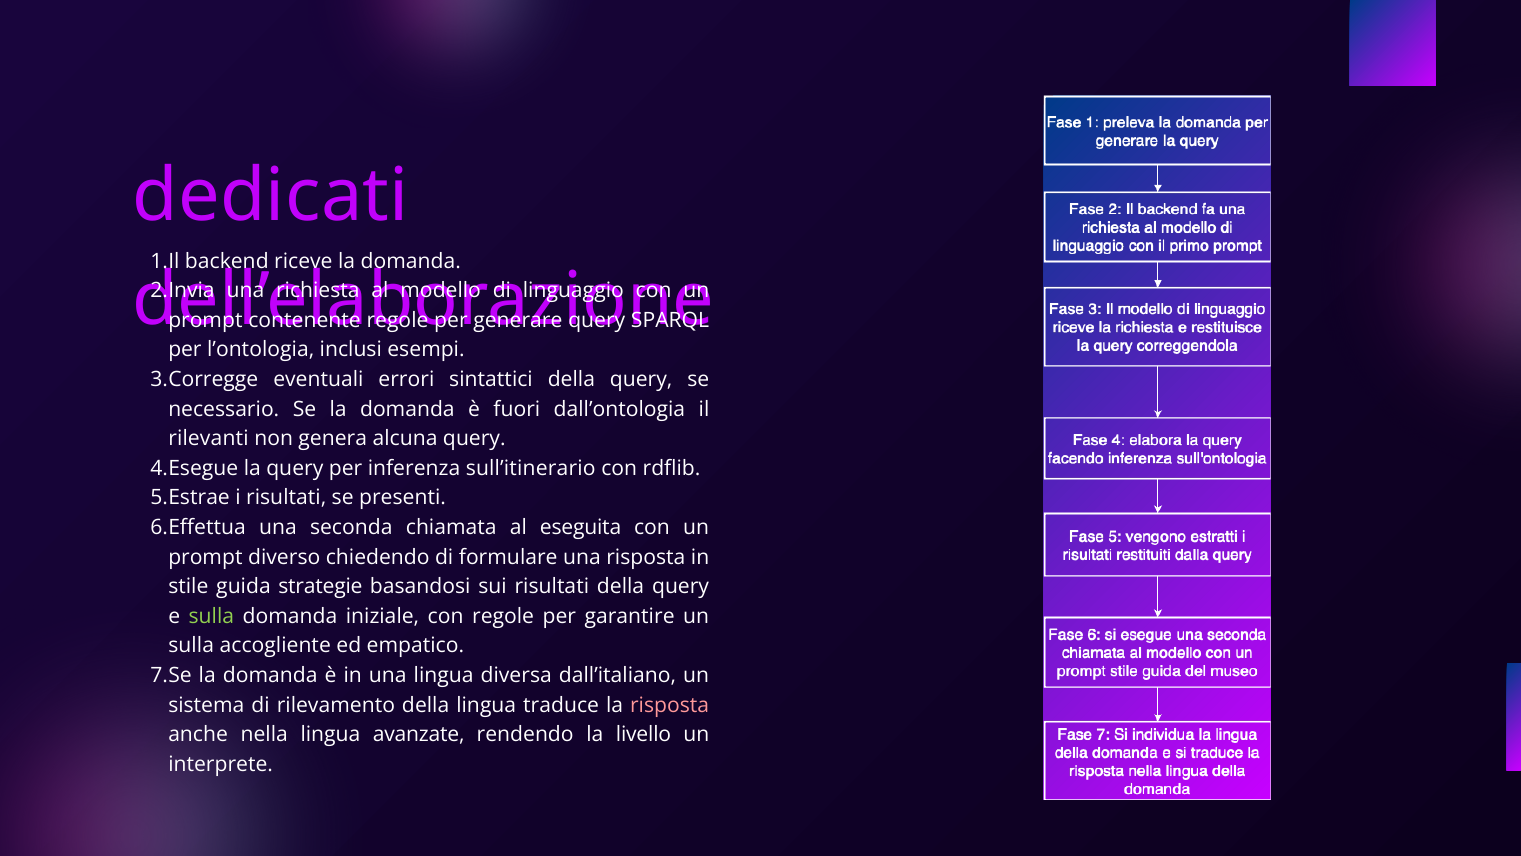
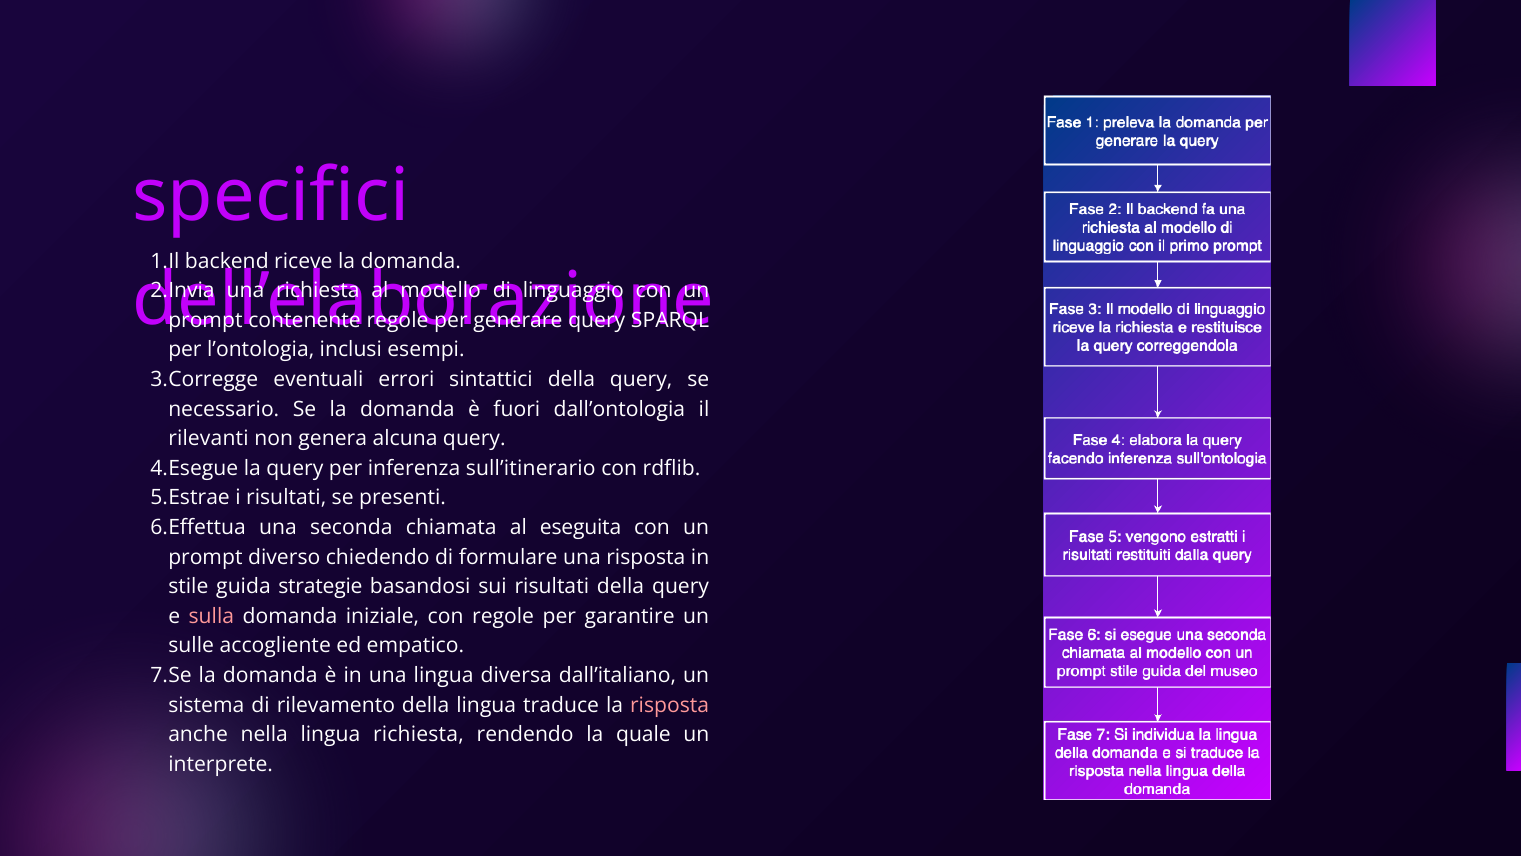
dedicati: dedicati -> specifici (271, 196)
sulla colour: light green -> pink (211, 616)
sulla: sulla -> sulle (191, 646)
lingua avanzate: avanzate -> richiesta (418, 734)
livello: livello -> quale (643, 734)
